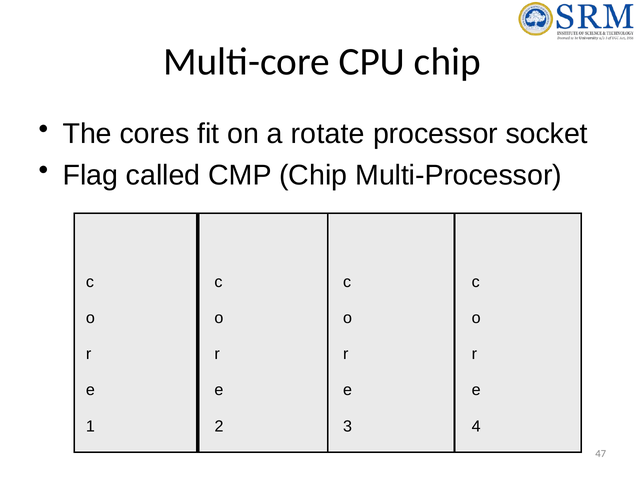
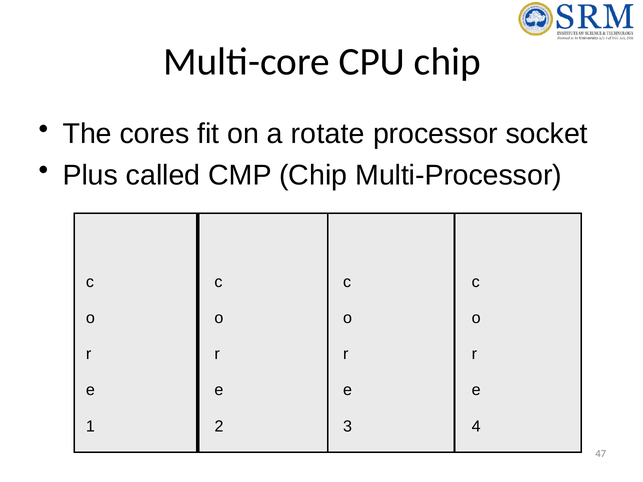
Flag: Flag -> Plus (90, 175)
